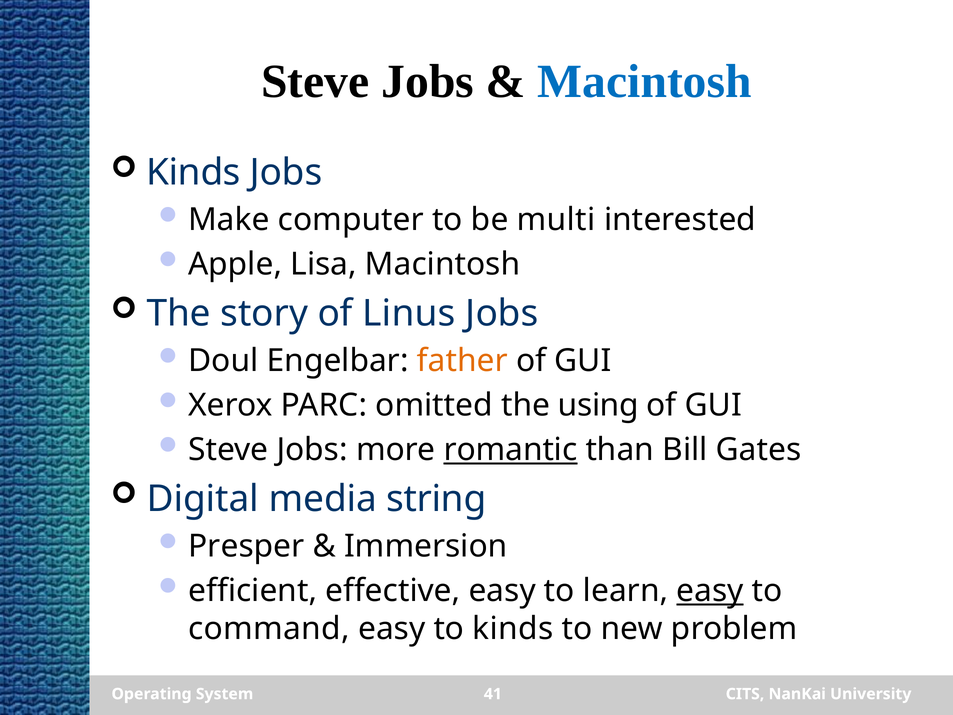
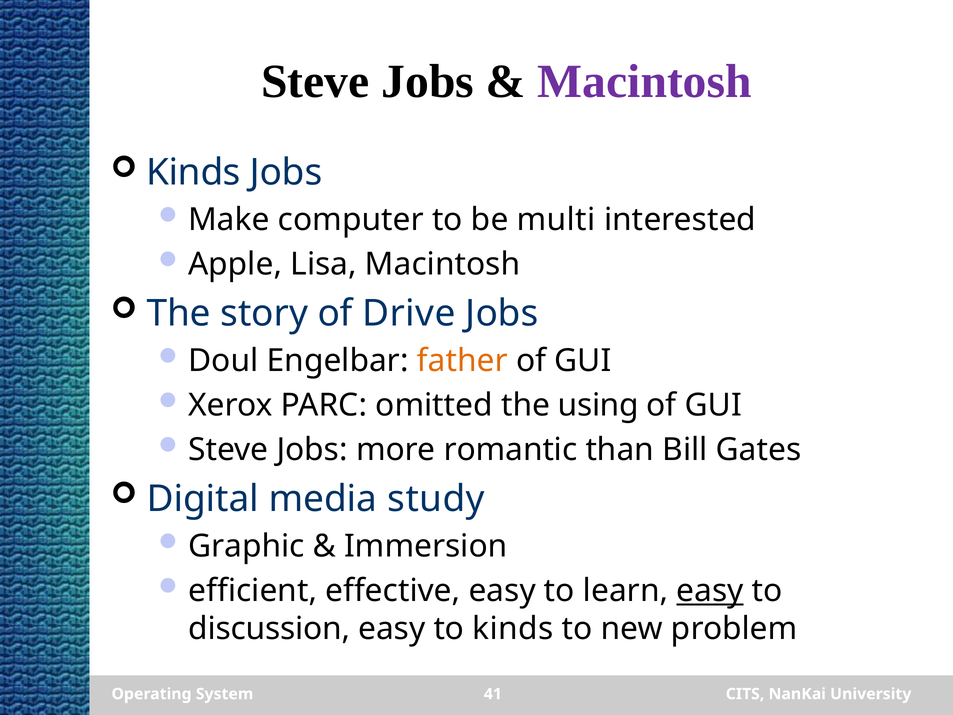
Macintosh colour: blue -> purple (645, 82)
Linus: Linus -> Drive (409, 313)
romantic underline: present -> none (510, 450)
string: string -> study (436, 499)
Presper: Presper -> Graphic (246, 546)
command: command -> discussion (269, 629)
